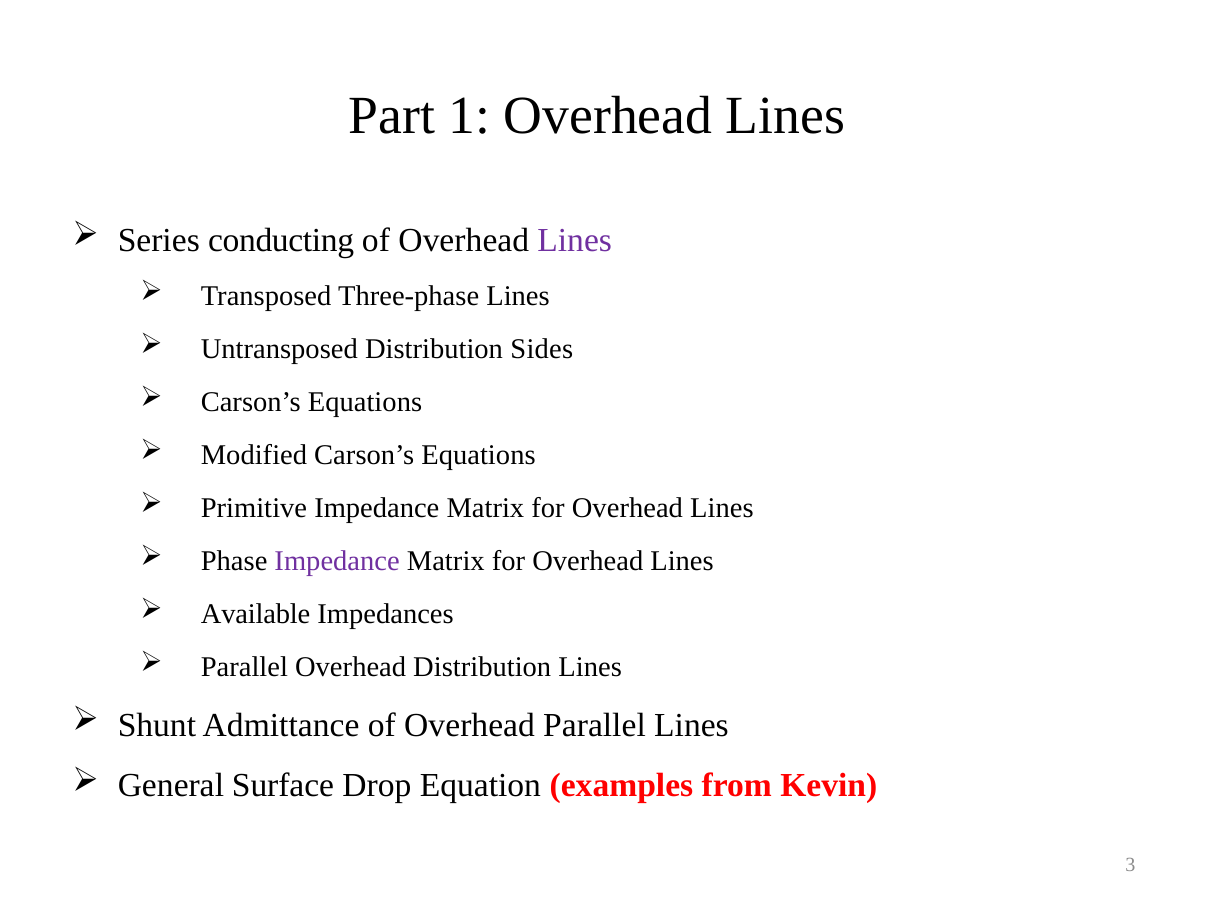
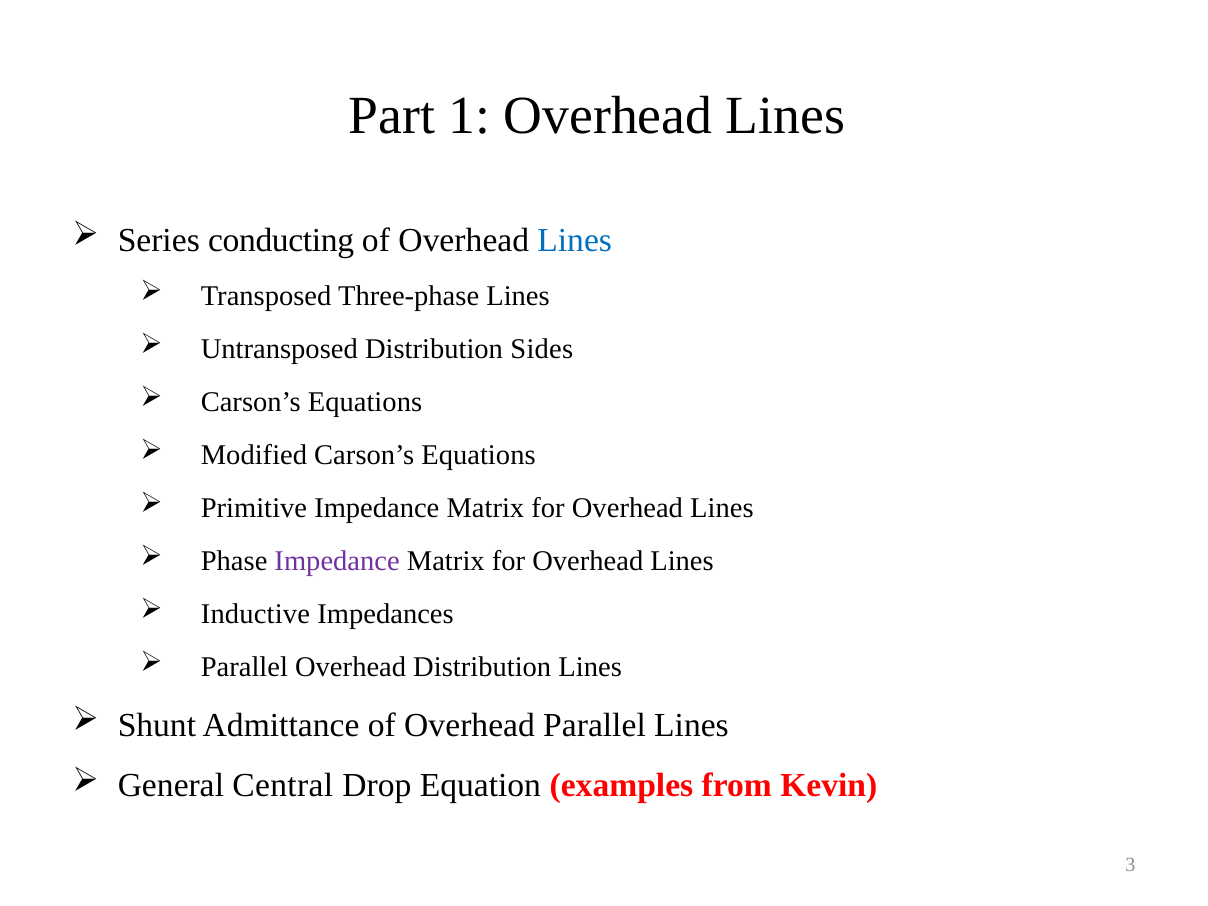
Lines colour: purple -> blue (575, 240)
Available: Available -> Inductive (255, 614)
Surface: Surface -> Central (283, 786)
